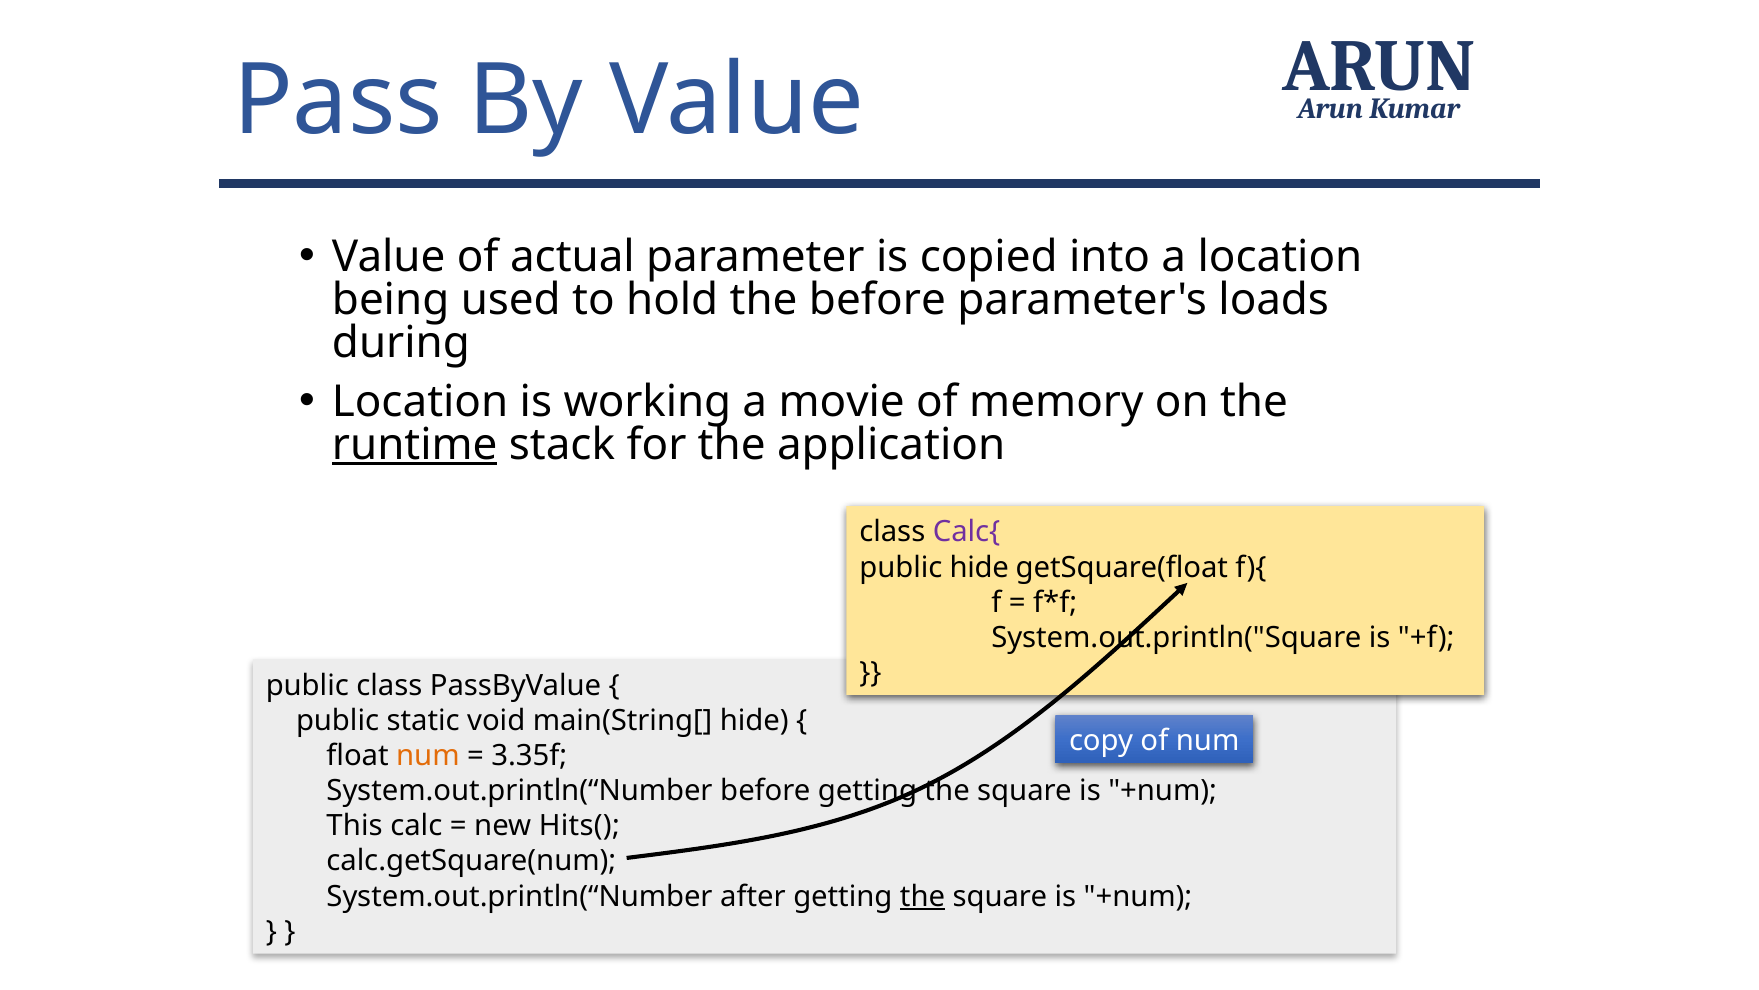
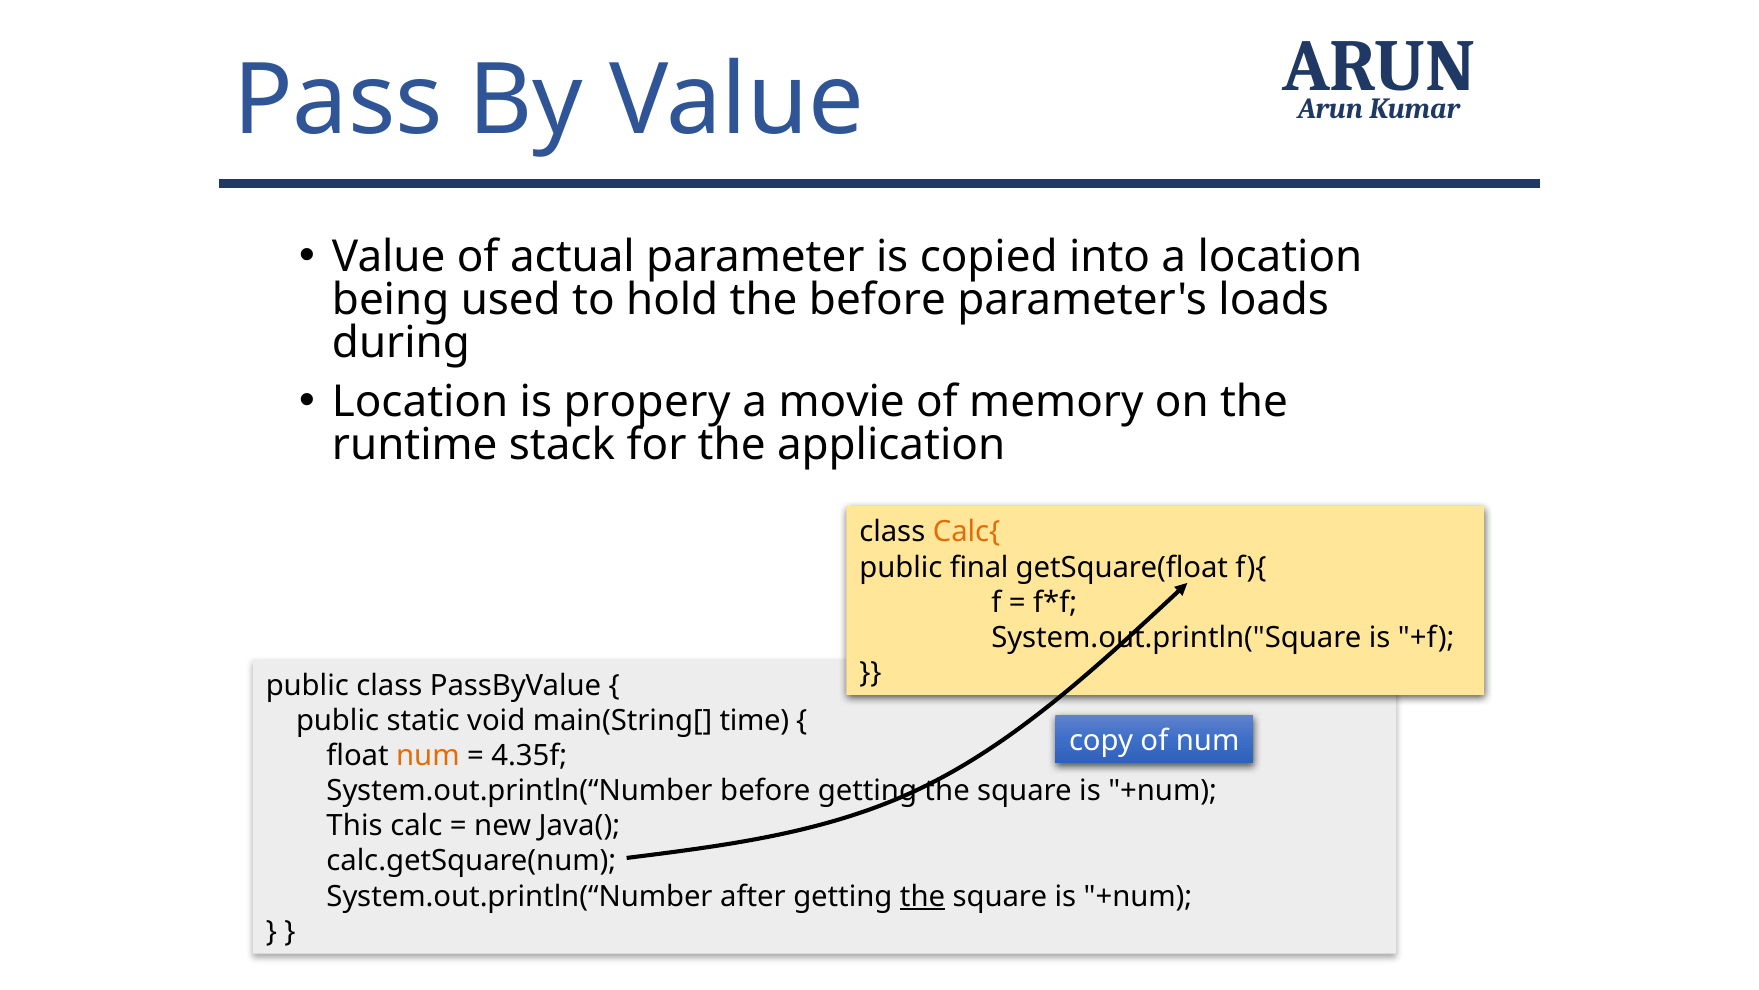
working: working -> propery (647, 402)
runtime underline: present -> none (415, 445)
Calc{ colour: purple -> orange (967, 532)
public hide: hide -> final (979, 567)
main(String[ hide: hide -> time (754, 720)
3.35f: 3.35f -> 4.35f (529, 755)
Hits(: Hits( -> Java( (579, 826)
